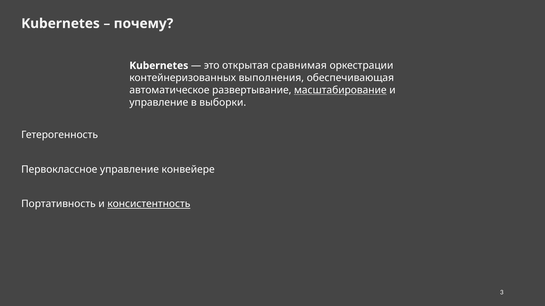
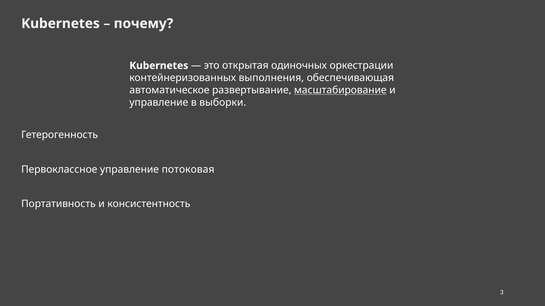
сравнимая: сравнимая -> одиночных (299, 66)
конвейере: конвейере -> потоковая (188, 170)
консистентность underline: present -> none (149, 204)
